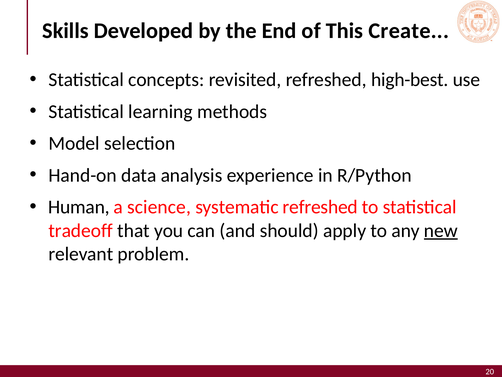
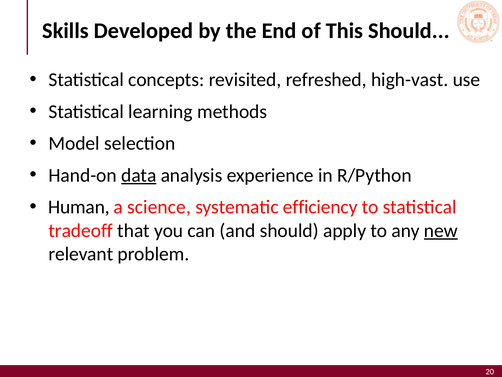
This Create: Create -> Should (409, 31)
high-best: high-best -> high-vast (410, 80)
data underline: none -> present (139, 175)
systematic refreshed: refreshed -> efficiency (320, 207)
